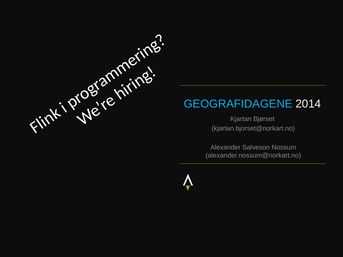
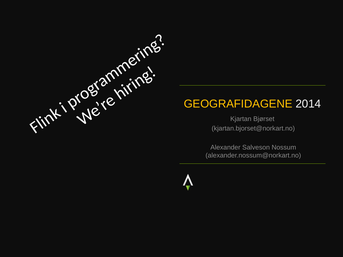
GEOGRAFIDAGENE colour: light blue -> yellow (238, 104)
